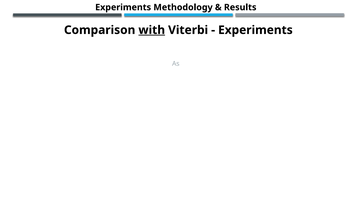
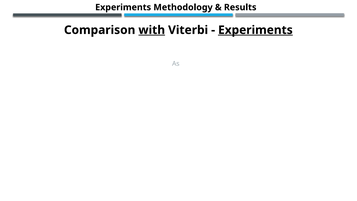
Experiments underline: none -> present (255, 30)
